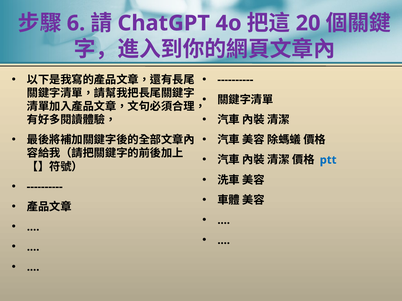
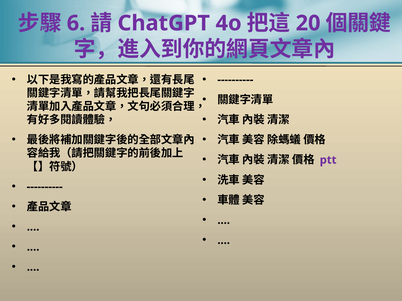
ptt colour: blue -> purple (328, 160)
